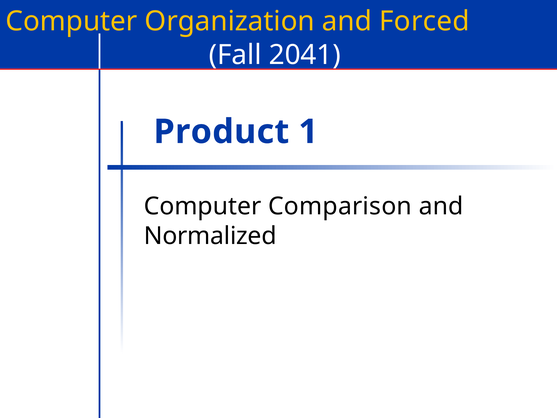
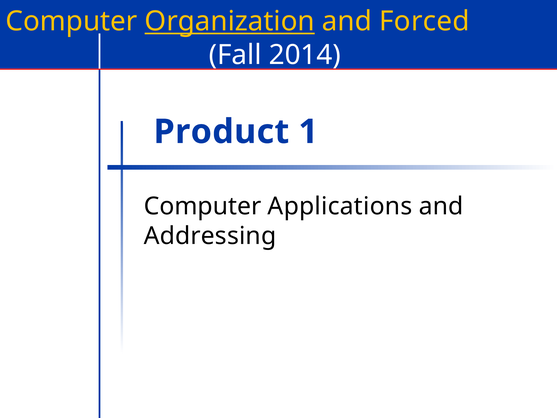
Organization underline: none -> present (230, 21)
2041: 2041 -> 2014 (305, 55)
Comparison: Comparison -> Applications (340, 206)
Normalized: Normalized -> Addressing (210, 236)
